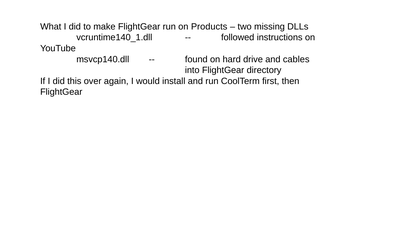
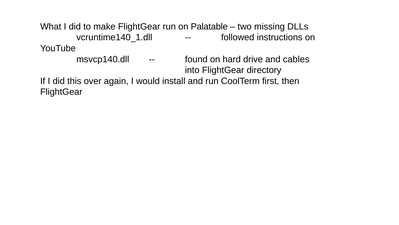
Products: Products -> Palatable (209, 27)
